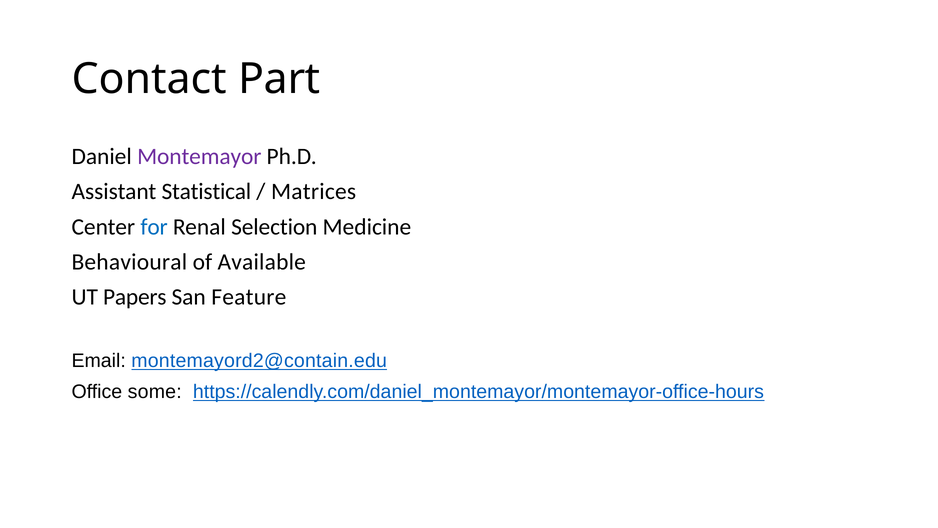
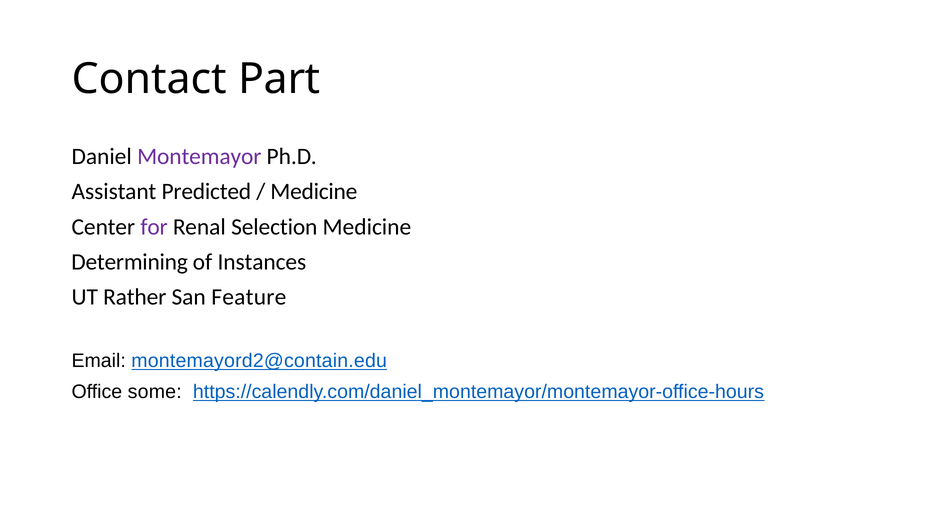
Statistical: Statistical -> Predicted (206, 192)
Matrices: Matrices -> Medicine (314, 192)
for colour: blue -> purple (154, 227)
Behavioural: Behavioural -> Determining (130, 262)
Available: Available -> Instances (262, 262)
Papers: Papers -> Rather (135, 297)
